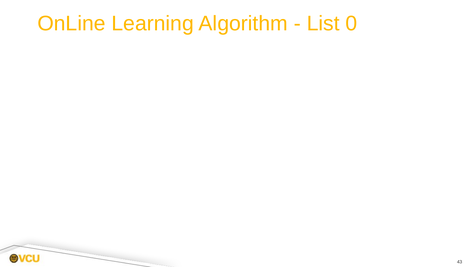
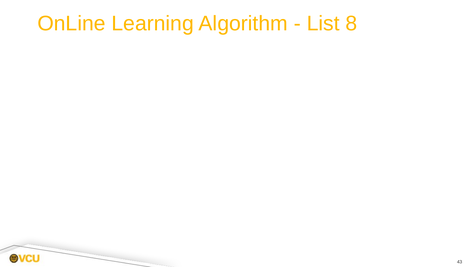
0: 0 -> 8 (351, 24)
